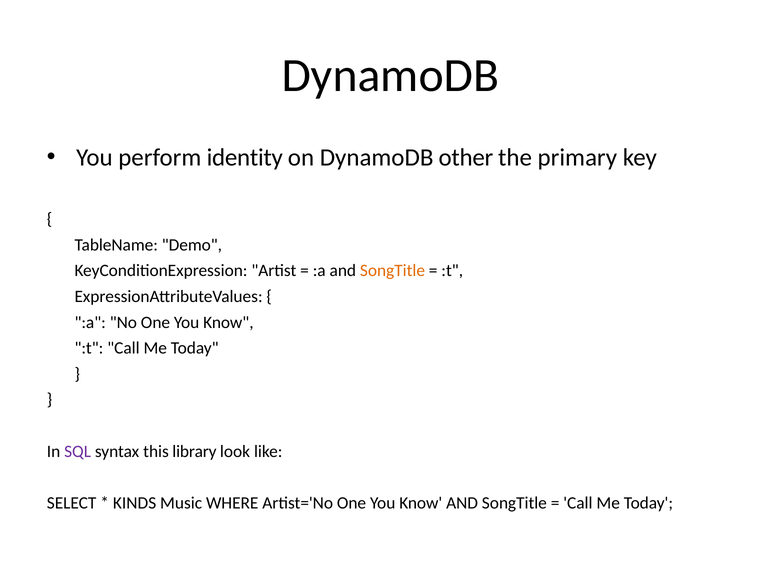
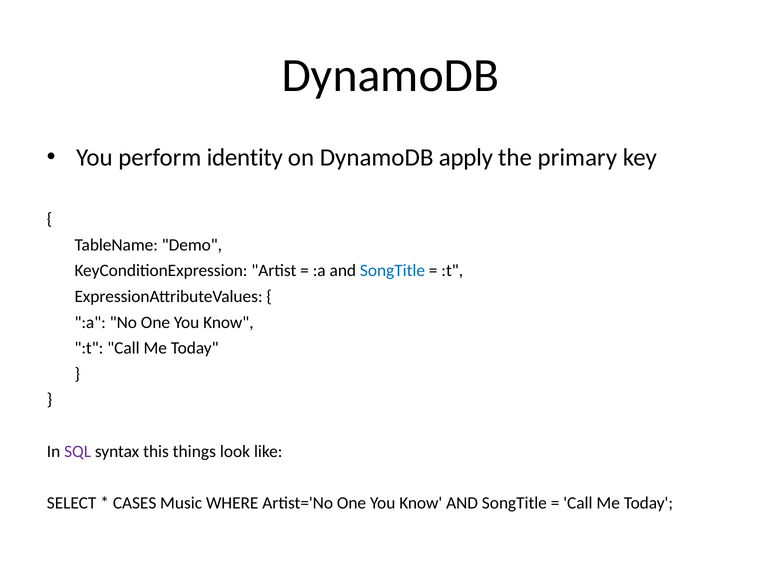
other: other -> apply (466, 157)
SongTitle colour: orange -> blue (392, 271)
library: library -> things (194, 451)
KINDS: KINDS -> CASES (135, 503)
